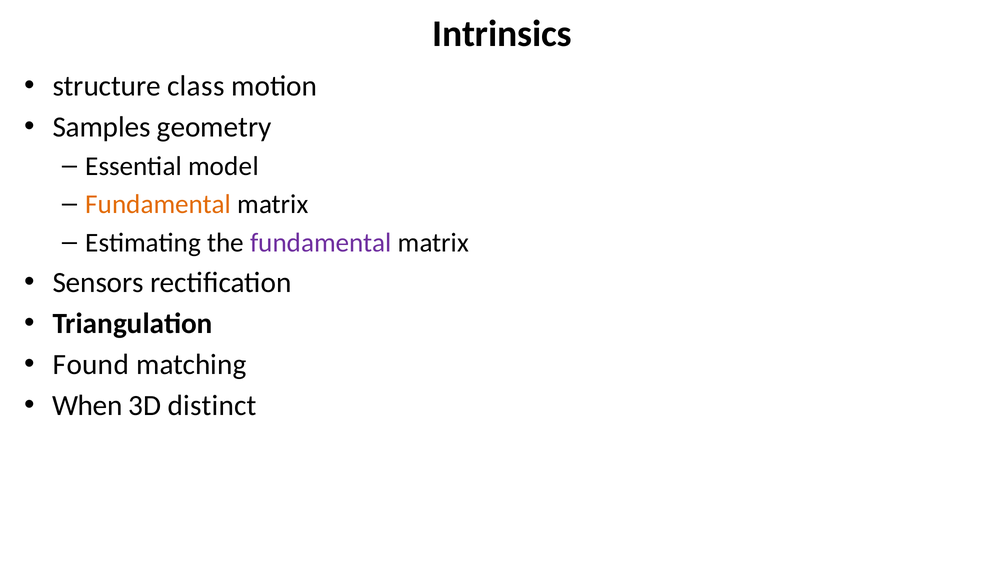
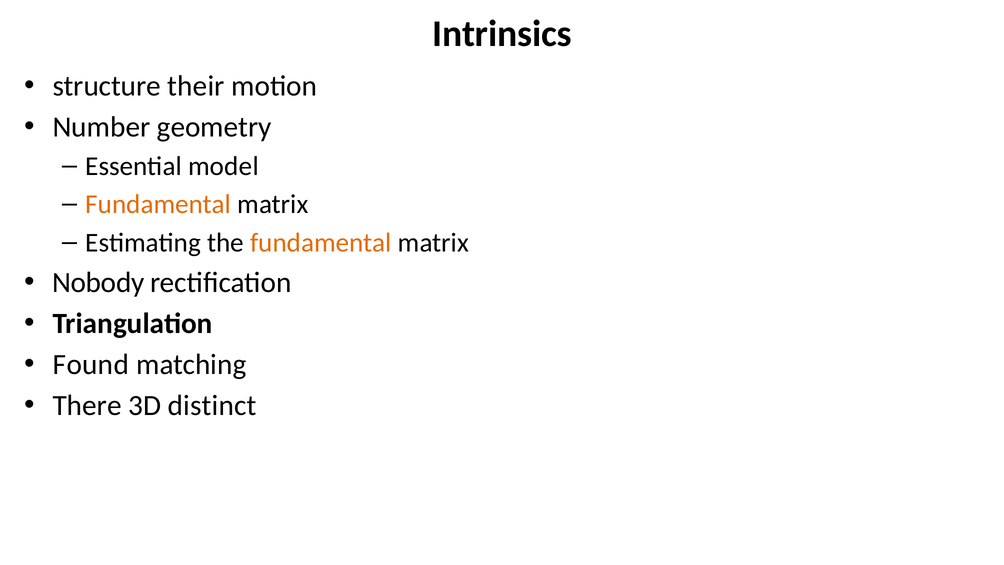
class: class -> their (196, 86)
Samples: Samples -> Number (101, 127)
fundamental colour: purple -> orange (321, 242)
Sensors: Sensors -> Nobody (98, 282)
When: When -> There (87, 405)
